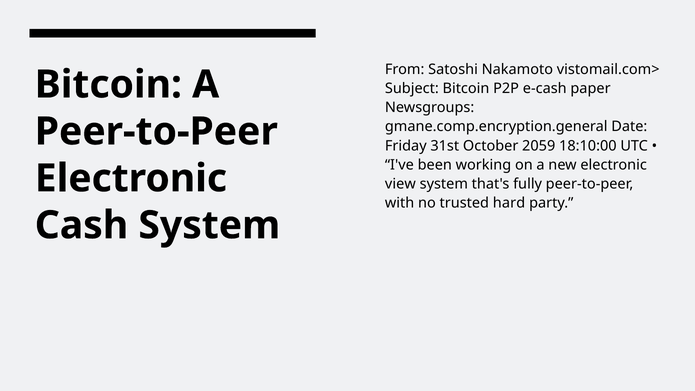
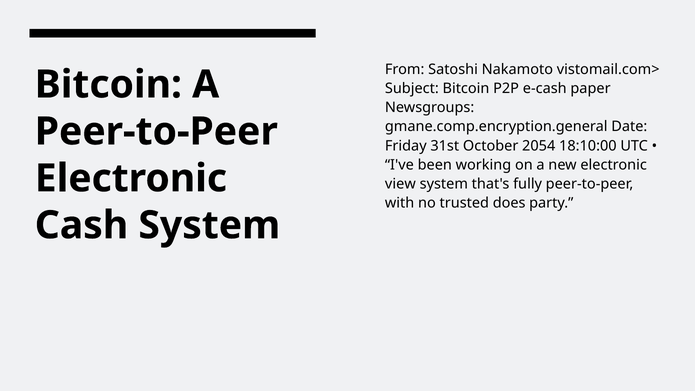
2059: 2059 -> 2054 (539, 146)
hard: hard -> does (509, 203)
